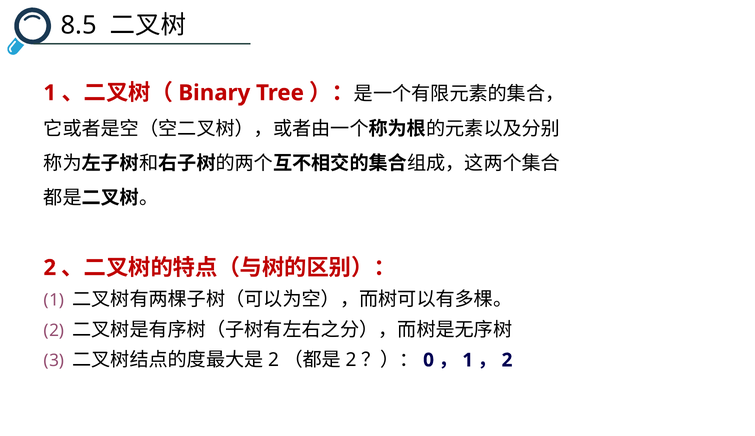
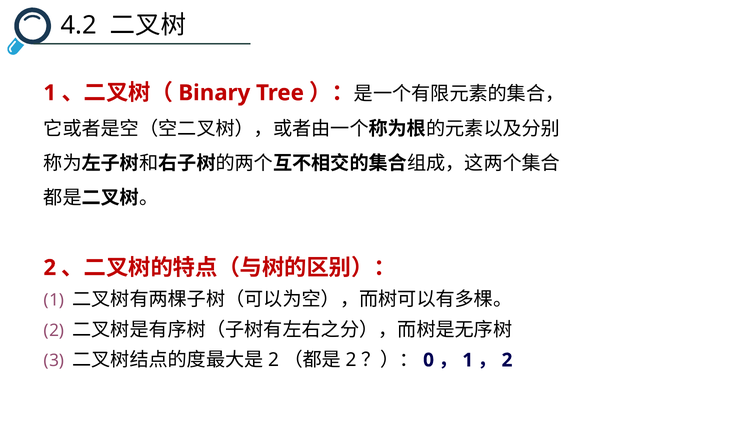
8.5: 8.5 -> 4.2 (79, 25)
